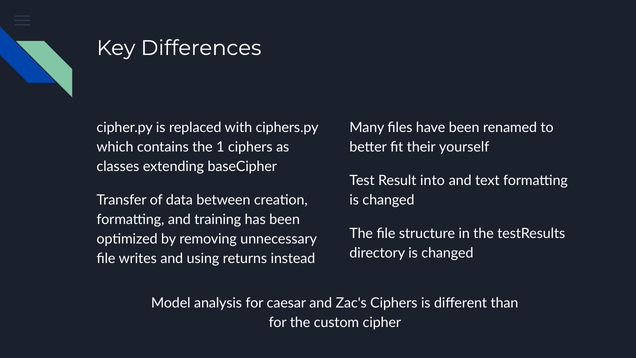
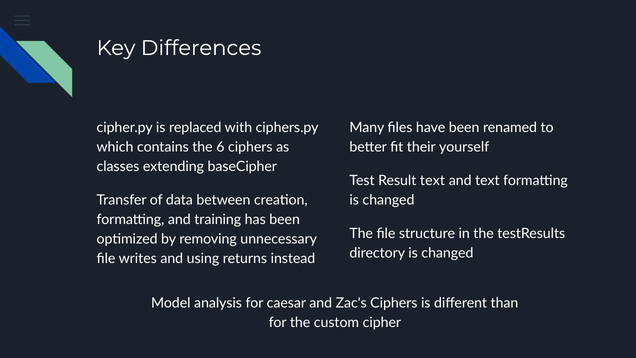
1: 1 -> 6 (220, 147)
Result into: into -> text (432, 180)
